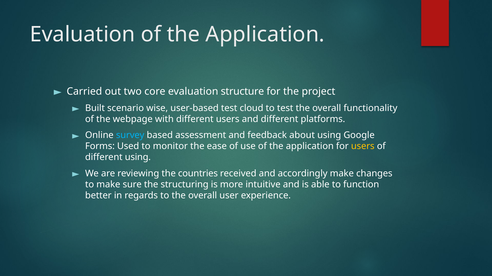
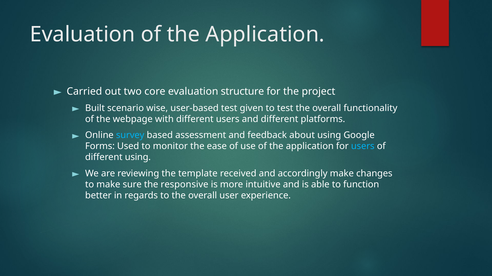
cloud: cloud -> given (252, 108)
users colour: yellow -> light blue (363, 147)
countries: countries -> template (198, 174)
structuring: structuring -> responsive (185, 185)
